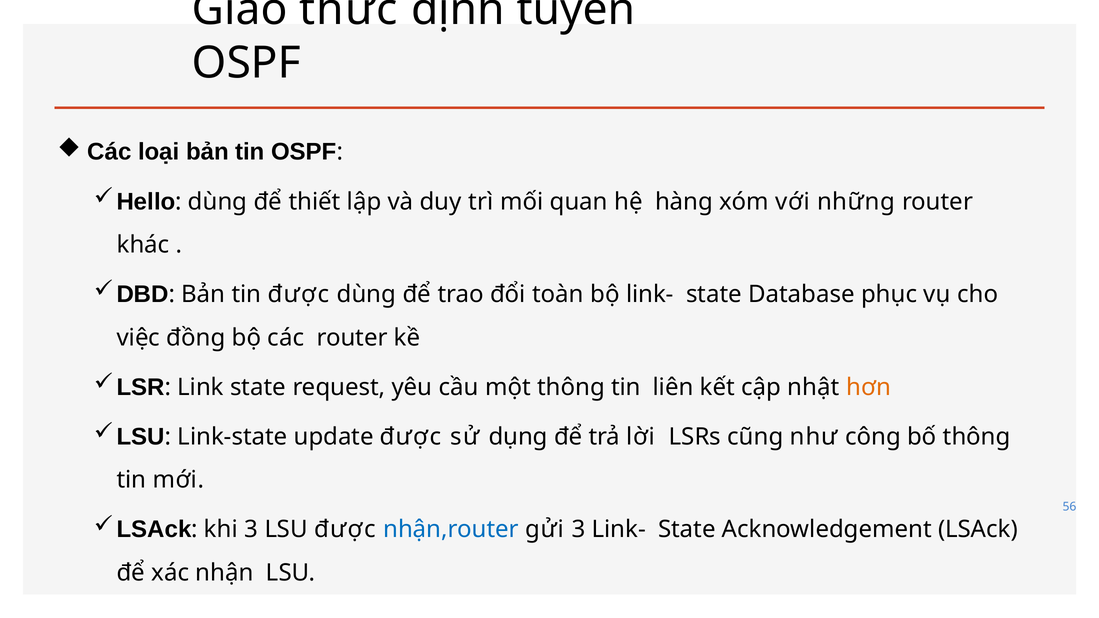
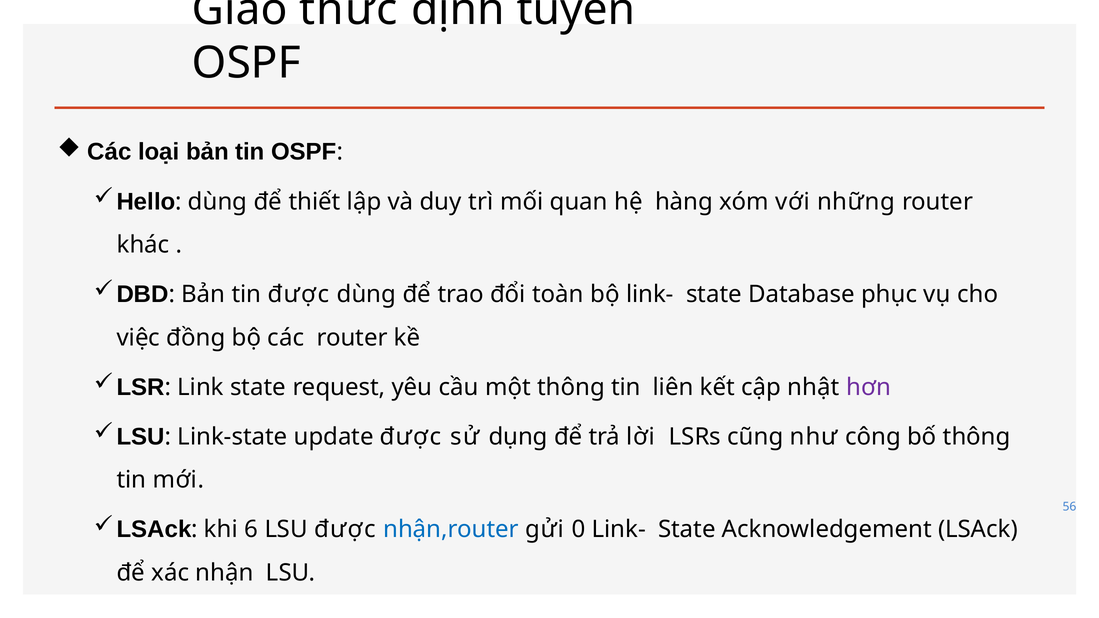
hơn colour: orange -> purple (869, 387)
khi 3: 3 -> 6 (251, 530)
gửi 3: 3 -> 0 (578, 530)
